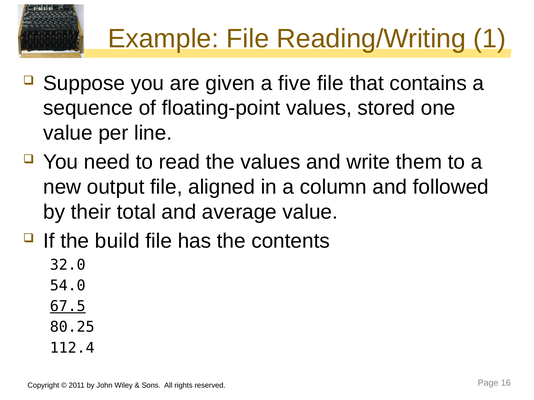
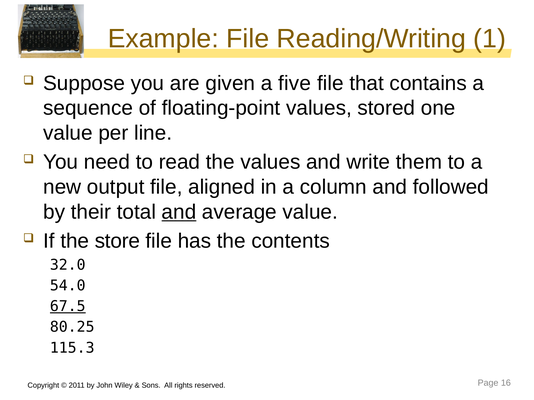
and underline: none -> present (179, 212)
build: build -> store (117, 241)
112.4: 112.4 -> 115.3 (72, 348)
